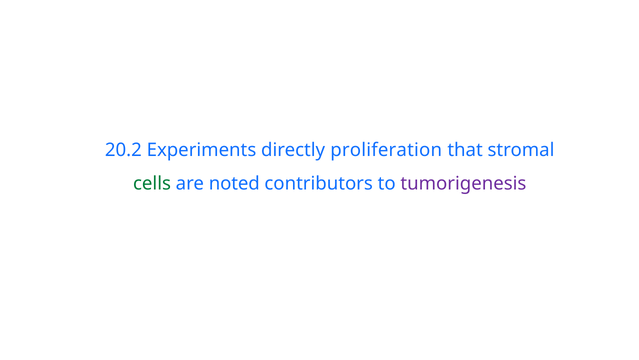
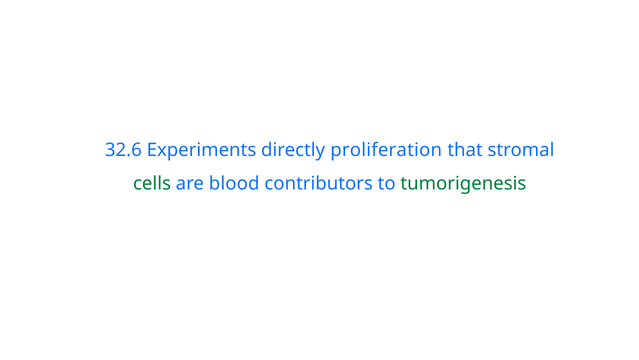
20.2: 20.2 -> 32.6 (123, 150)
noted: noted -> blood (234, 183)
tumorigenesis colour: purple -> green (463, 183)
